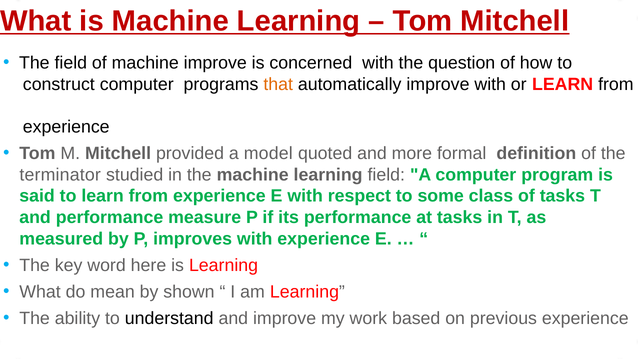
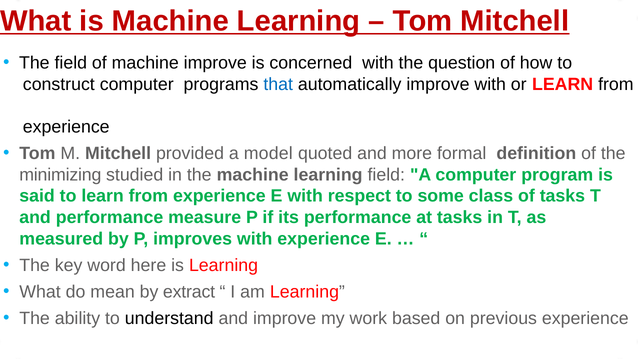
that colour: orange -> blue (278, 84)
terminator: terminator -> minimizing (60, 175)
shown: shown -> extract (189, 292)
